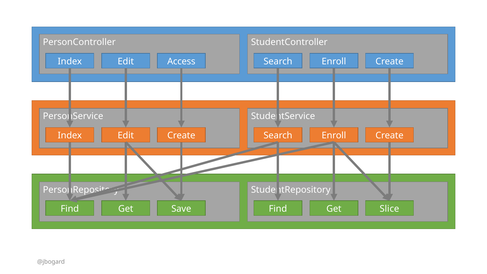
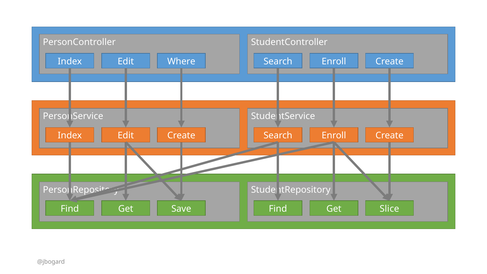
Access: Access -> Where (181, 61)
